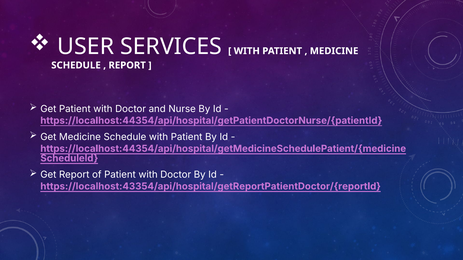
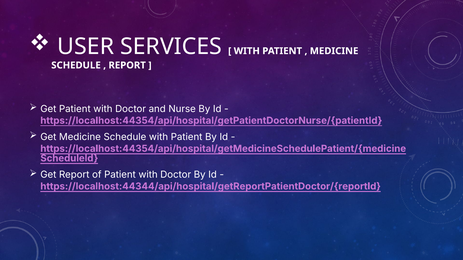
https://localhost:43354/api/hospital/getReportPatientDoctor/{reportId: https://localhost:43354/api/hospital/getReportPatientDoctor/{reportId -> https://localhost:44344/api/hospital/getReportPatientDoctor/{reportId (211, 187)
